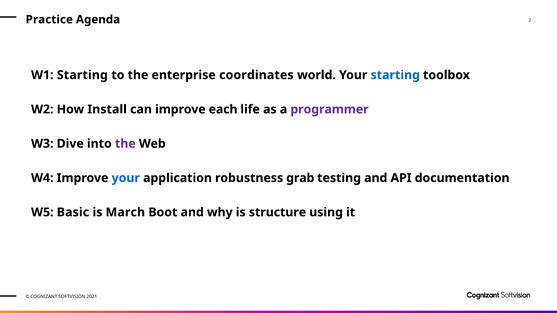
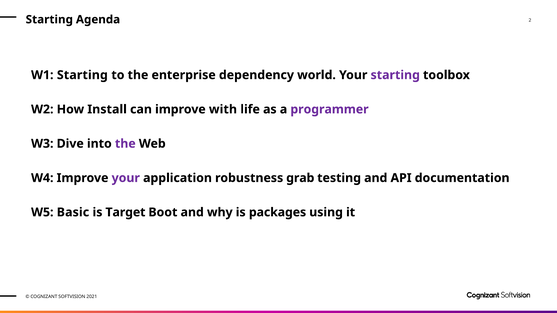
Practice: Practice -> Starting (49, 20)
coordinates: coordinates -> dependency (256, 75)
starting colour: blue -> purple (395, 75)
each: each -> with (223, 109)
your colour: blue -> purple (126, 178)
March: March -> Target (125, 212)
structure: structure -> packages (278, 212)
